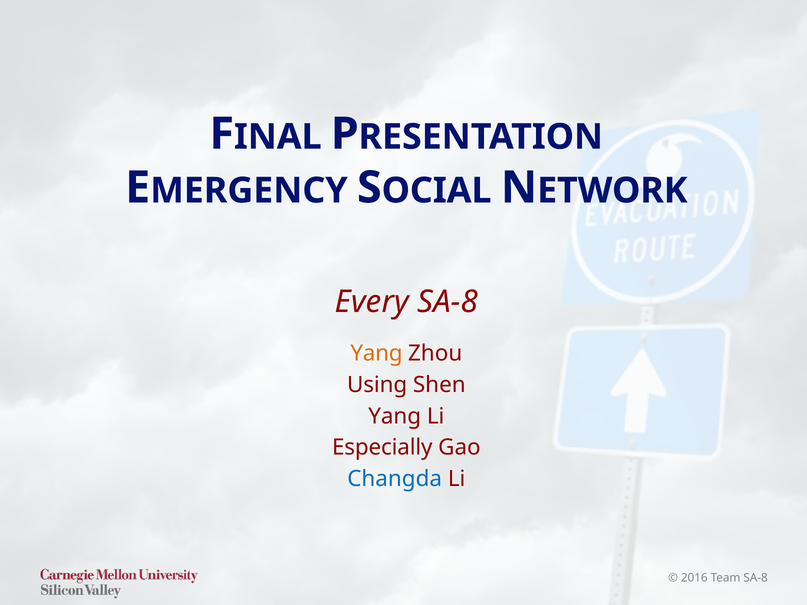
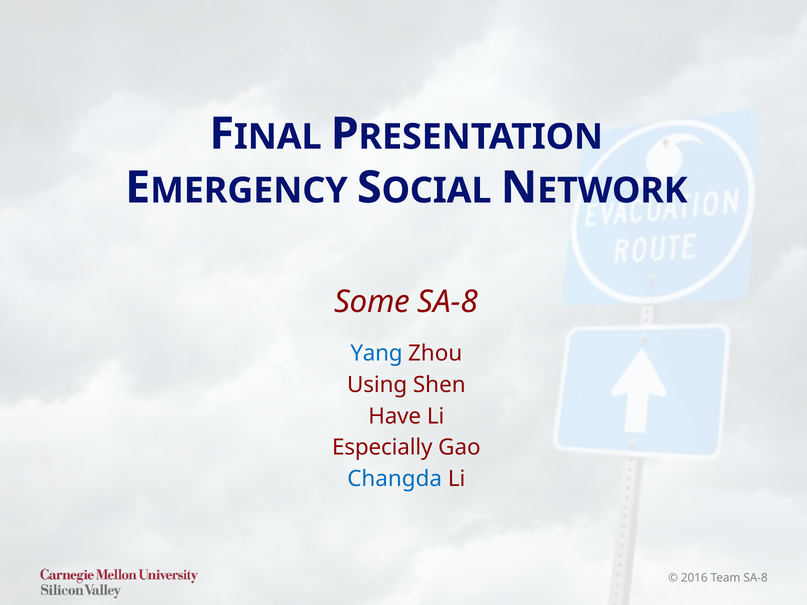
Every: Every -> Some (372, 302)
Yang colour: orange -> blue (377, 353)
Yang: Yang -> Have (395, 416)
